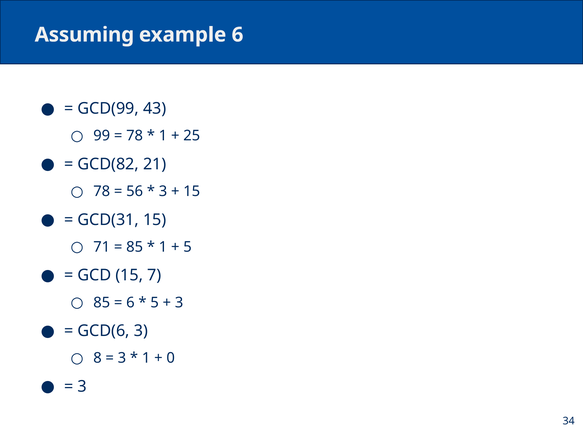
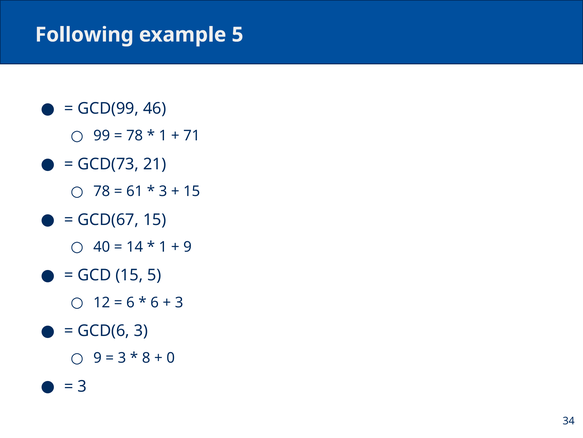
Assuming: Assuming -> Following (84, 35)
example 6: 6 -> 5 (238, 35)
43: 43 -> 46 (155, 108)
25: 25 -> 71 (192, 136)
GCD(82: GCD(82 -> GCD(73 (108, 164)
56: 56 -> 61 (135, 191)
GCD(31: GCD(31 -> GCD(67 (108, 219)
71: 71 -> 40 (102, 247)
85: 85 -> 14 (135, 247)
5: 5 -> 9 (188, 247)
15 7: 7 -> 5 (154, 275)
85: 85 -> 12 (102, 302)
5: 5 -> 6 (155, 302)
8: 8 -> 9 (98, 358)
1: 1 -> 8 (146, 358)
